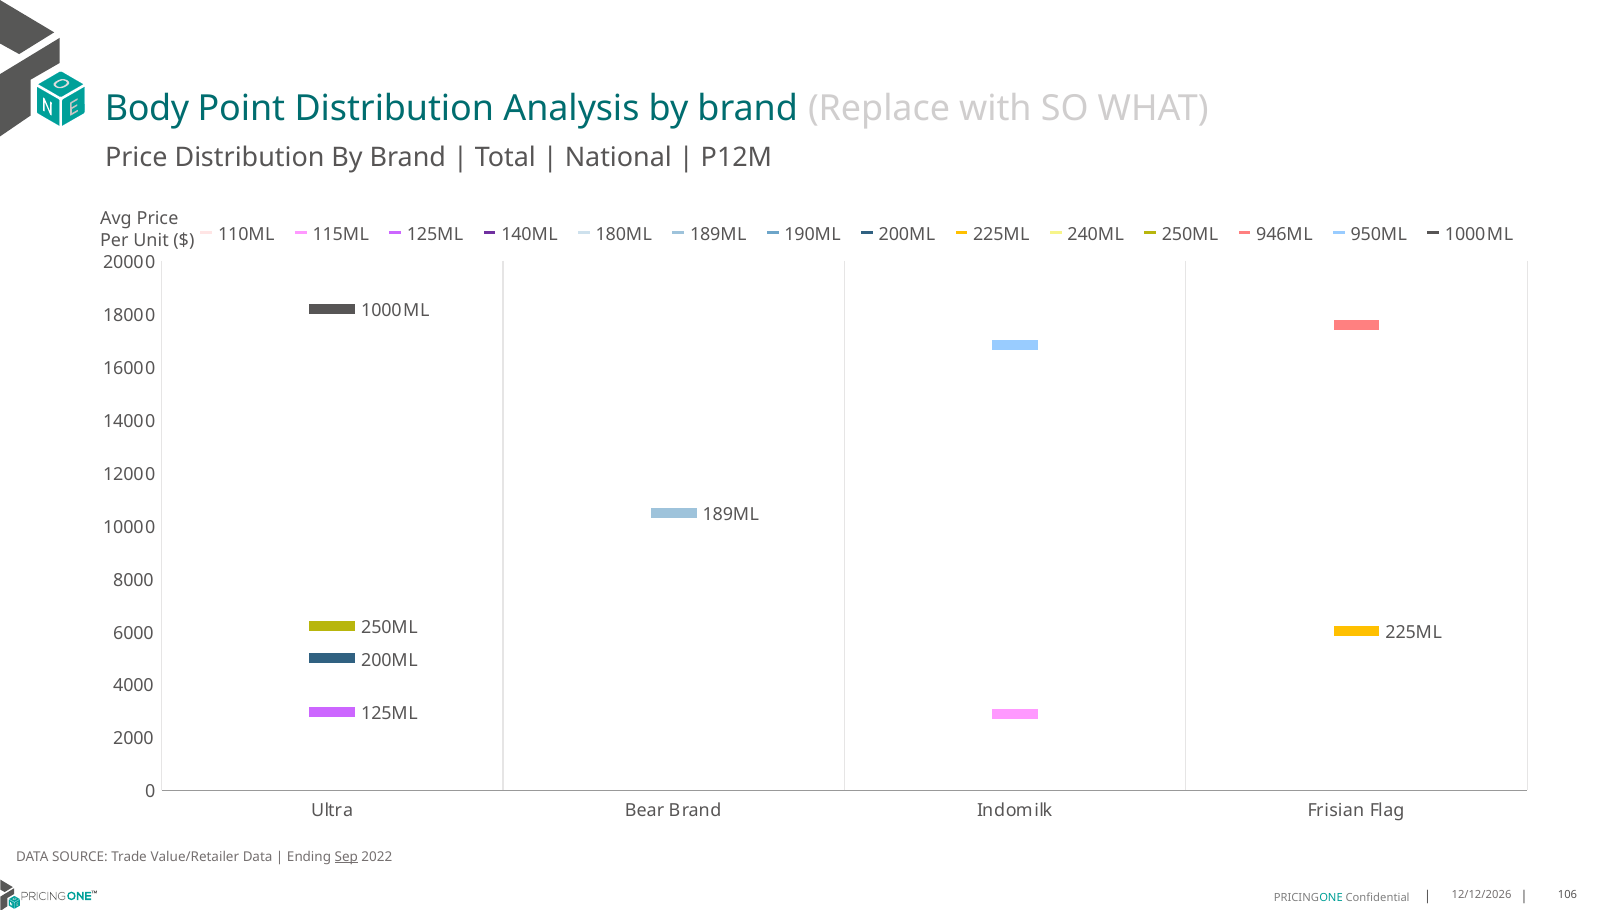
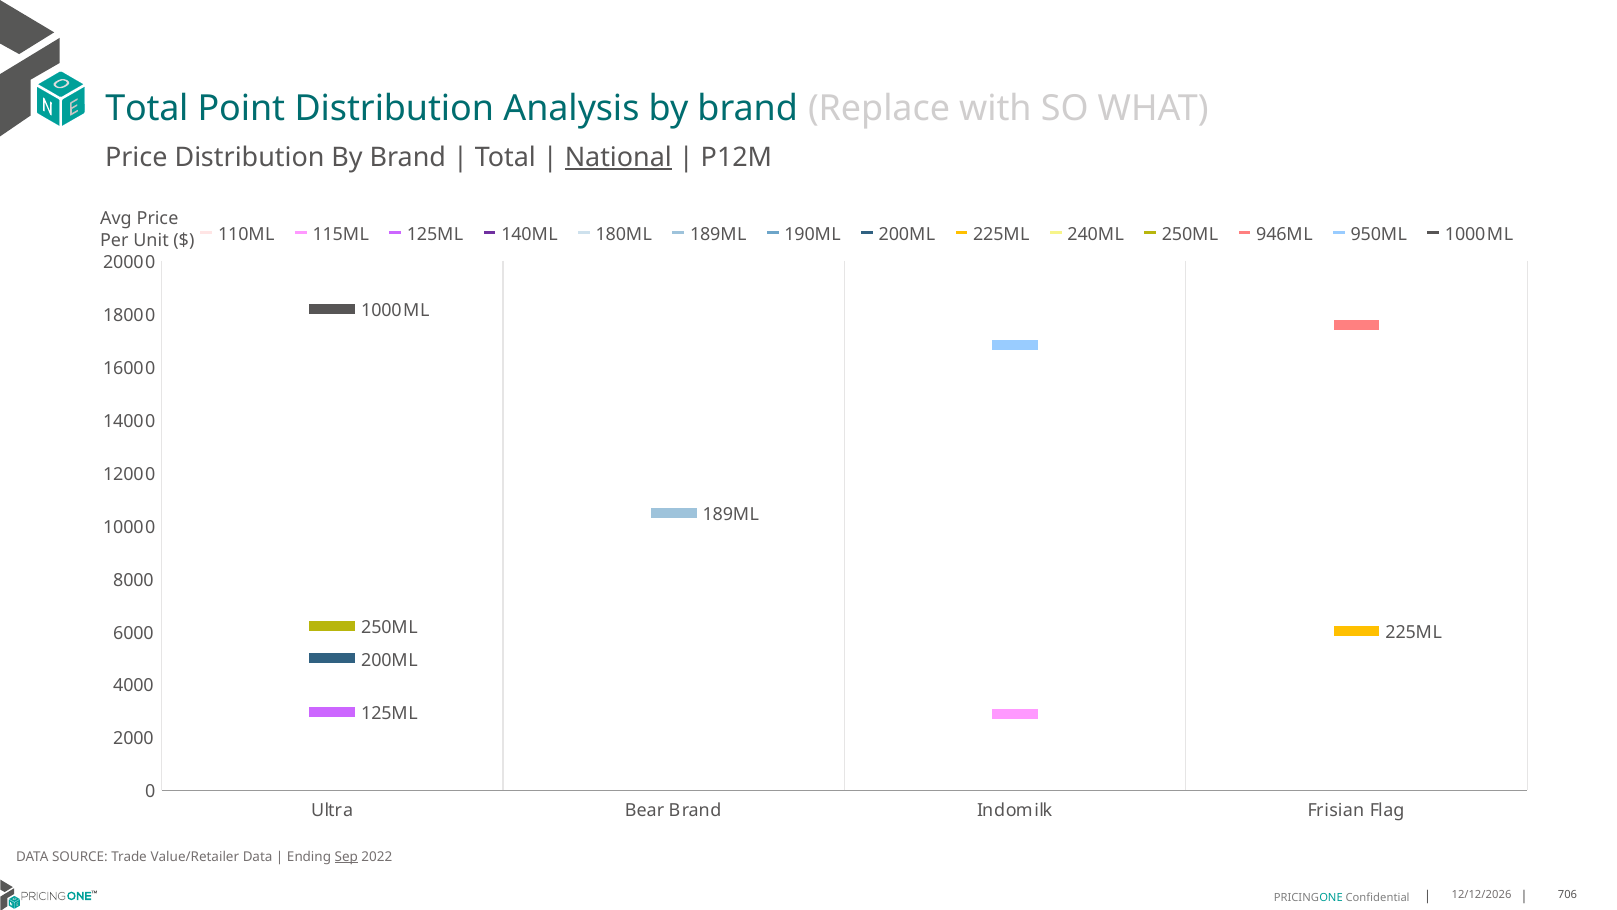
Body: Body -> Total (147, 109)
National underline: none -> present (618, 158)
106: 106 -> 706 (1567, 894)
